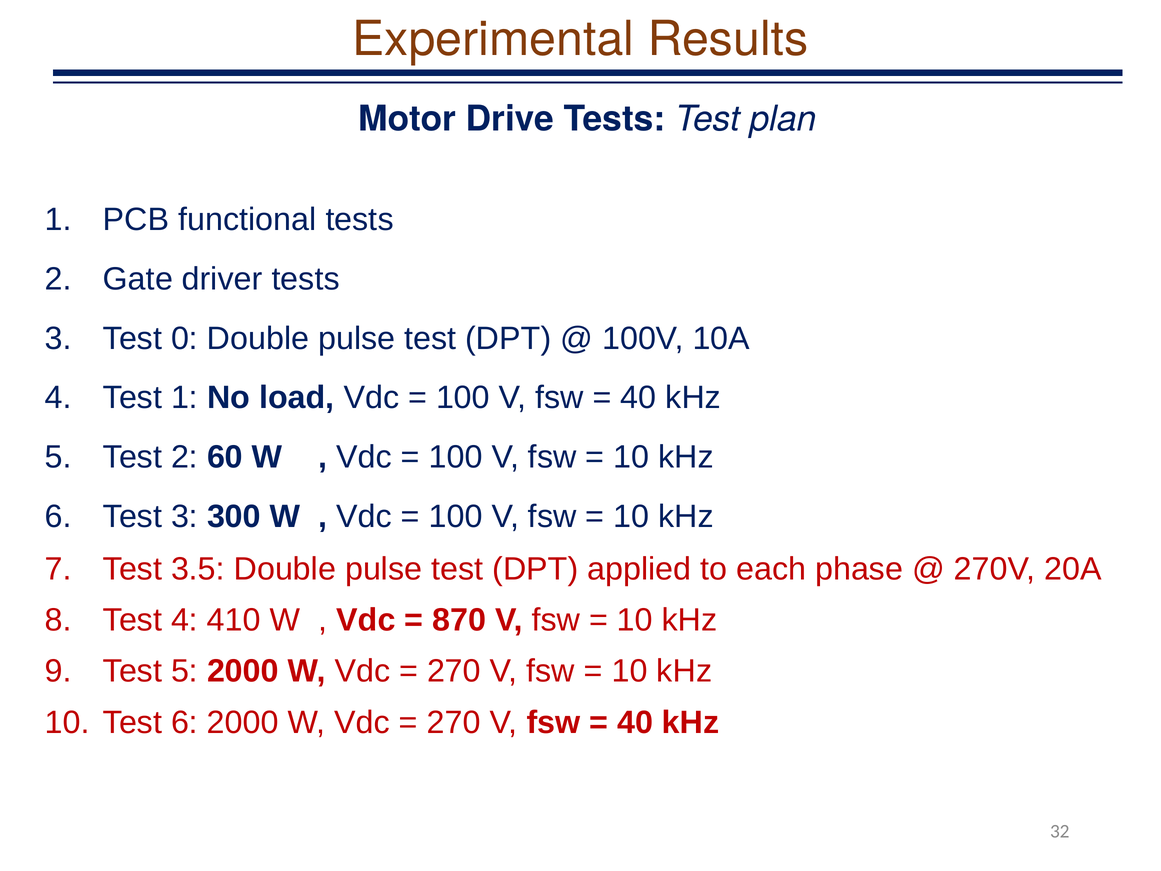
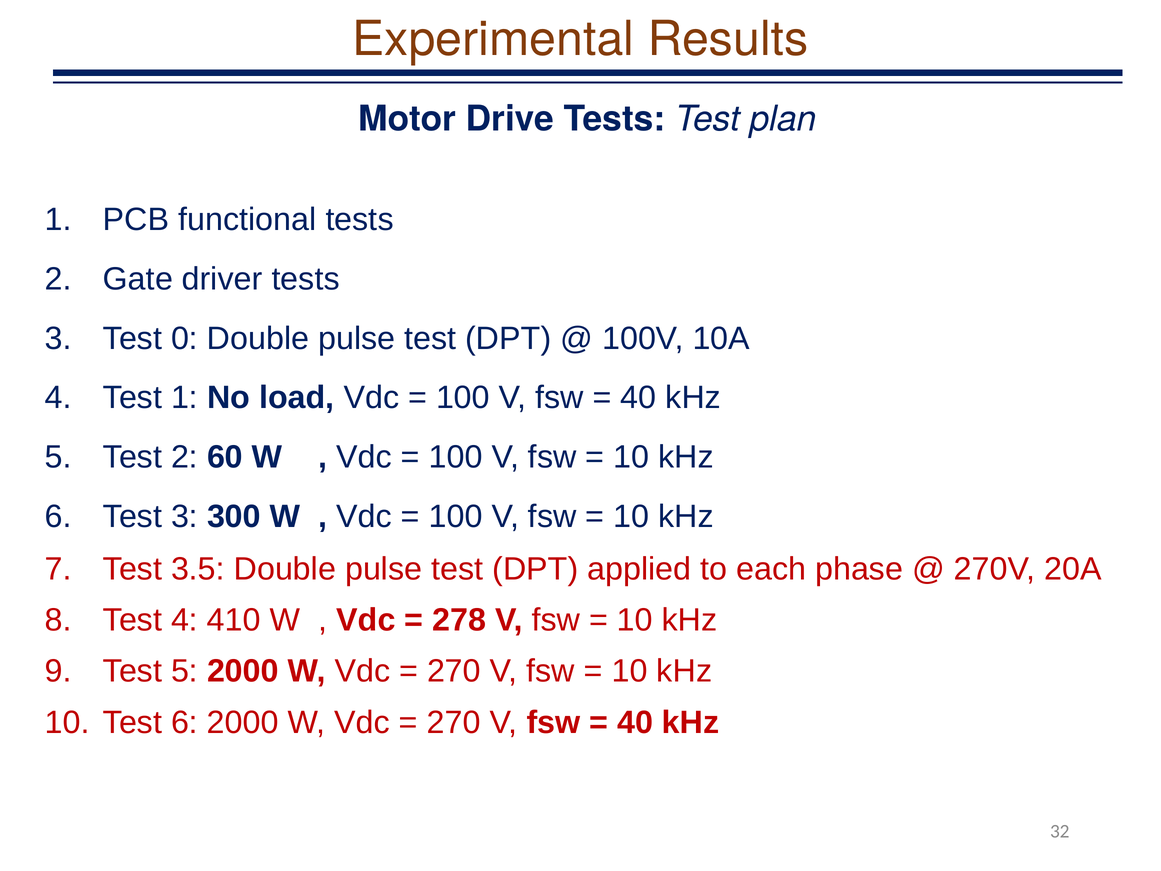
870: 870 -> 278 (459, 620)
